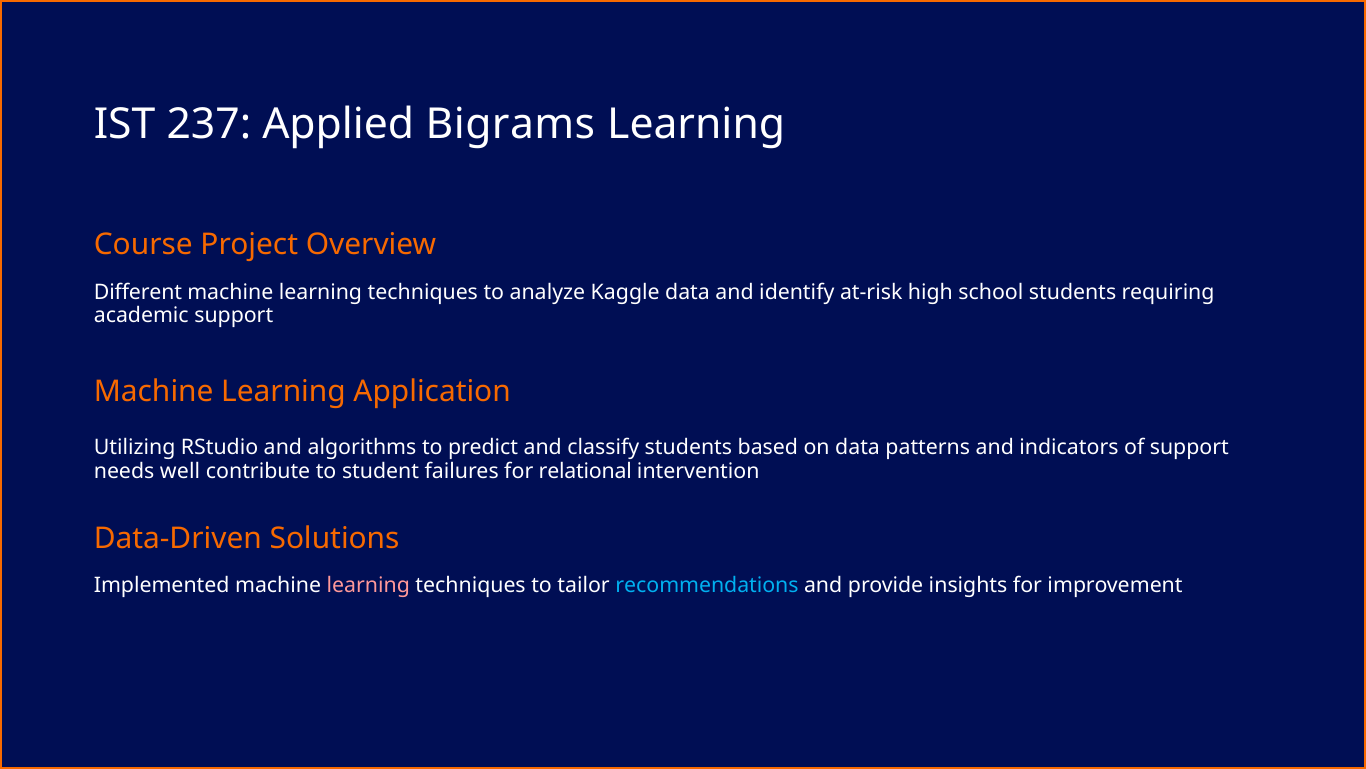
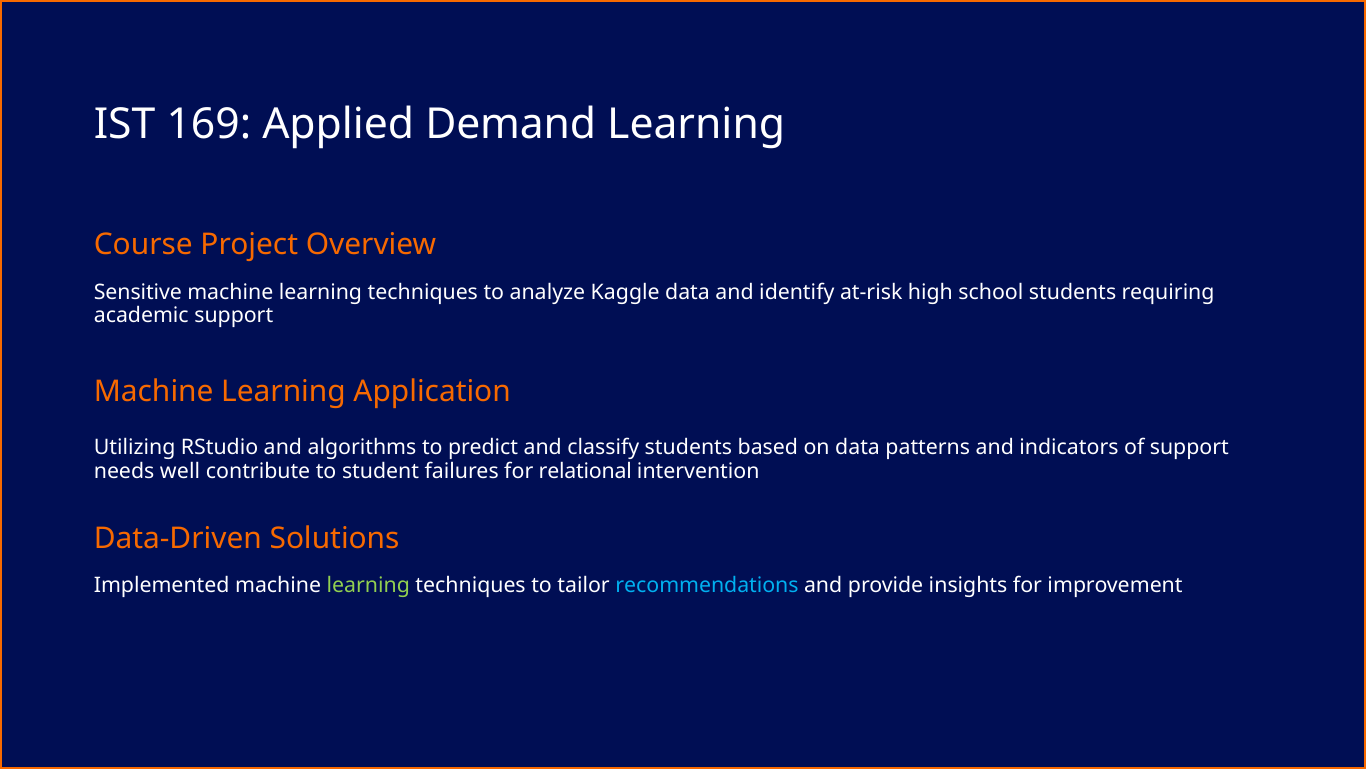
237: 237 -> 169 (209, 124)
Bigrams: Bigrams -> Demand (511, 124)
Different: Different -> Sensitive (138, 292)
learning colour: pink -> light green (368, 585)
